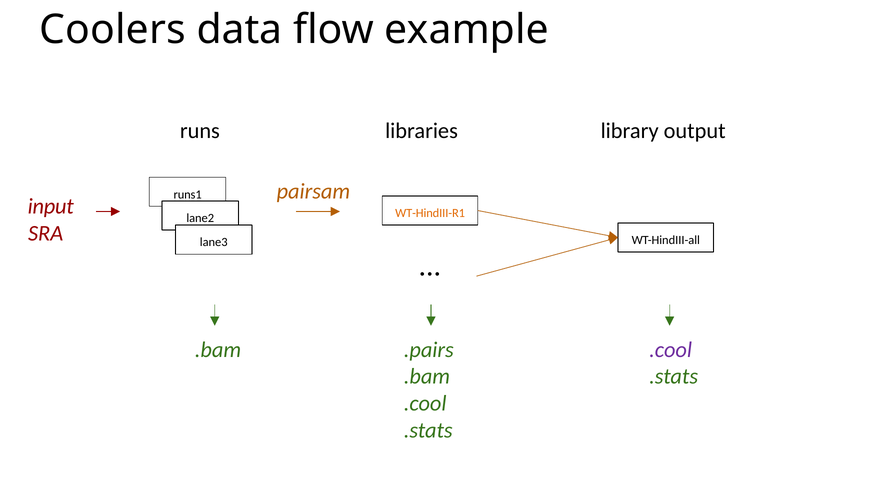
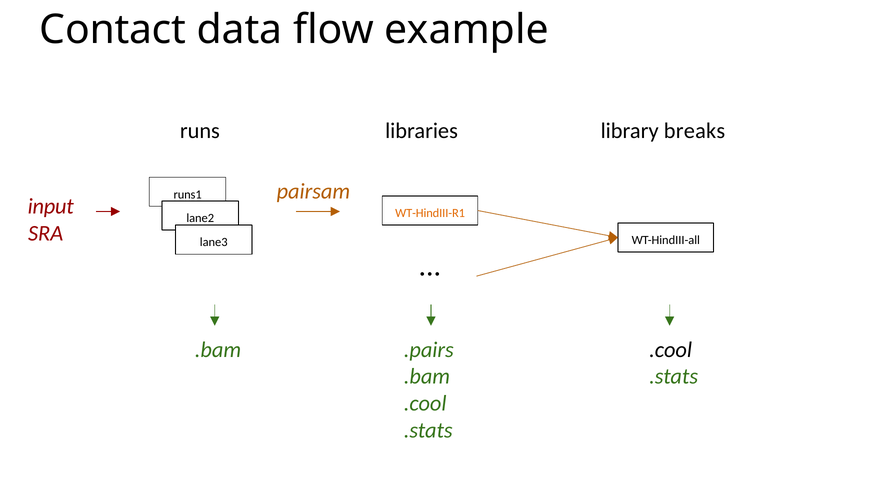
Coolers: Coolers -> Contact (113, 30)
output: output -> breaks (695, 131)
.cool colour: purple -> black (671, 350)
